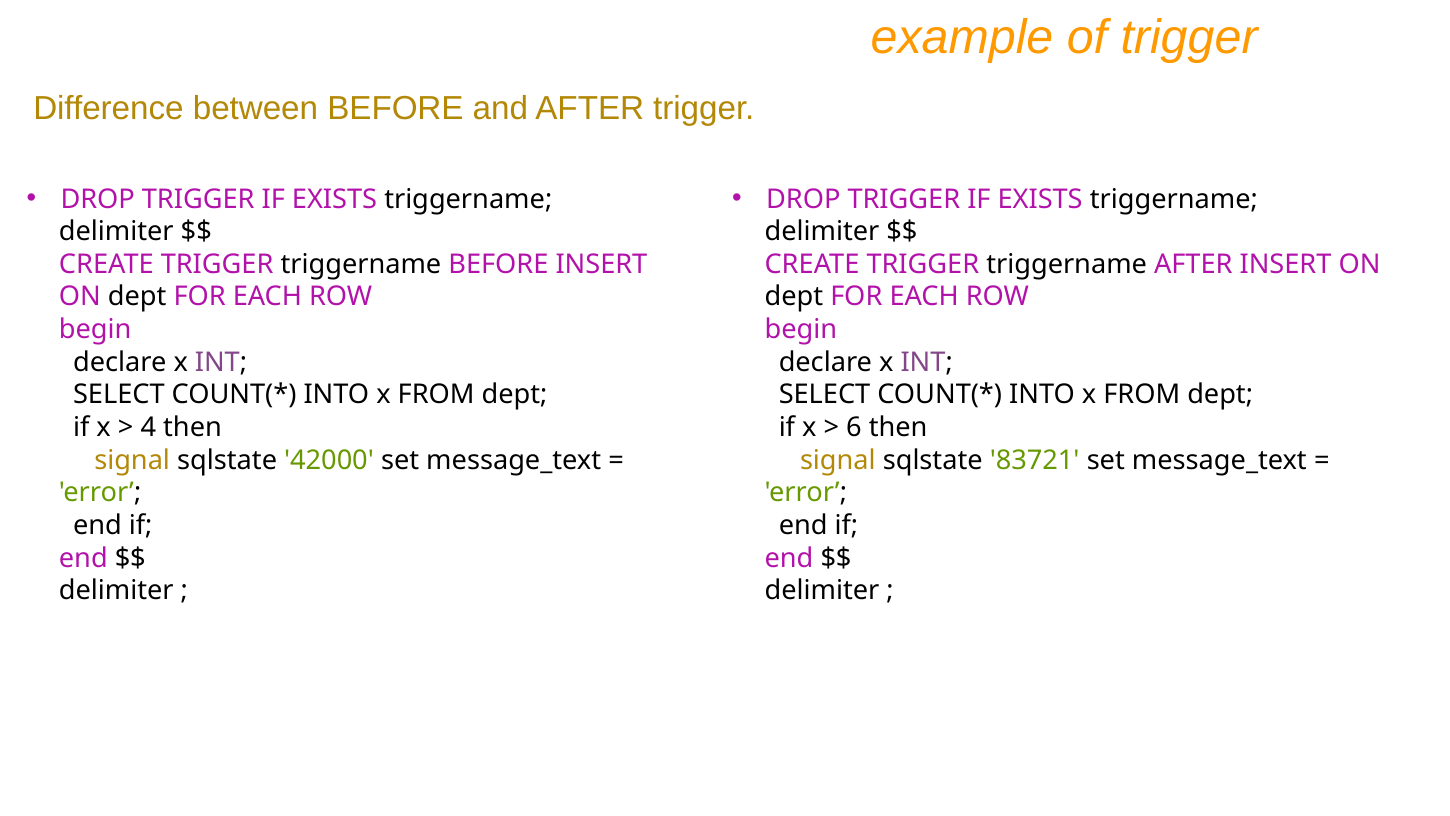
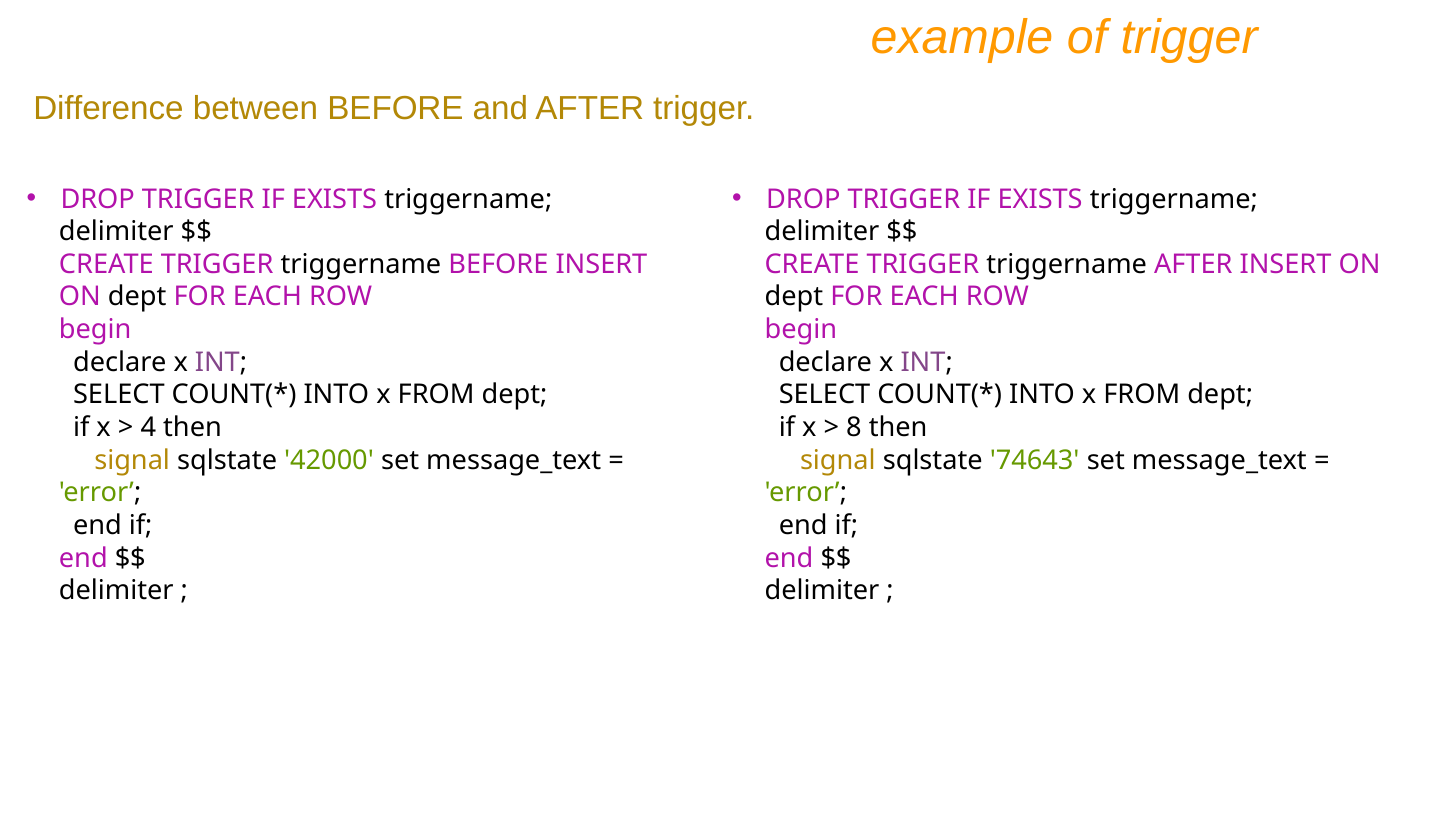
6: 6 -> 8 (854, 427)
83721: 83721 -> 74643 (1035, 460)
